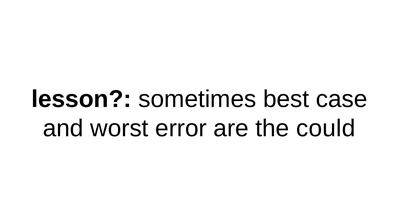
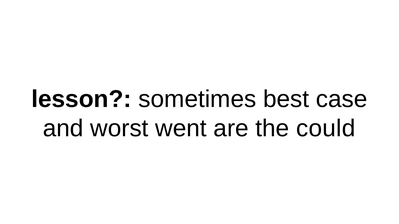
error: error -> went (181, 129)
